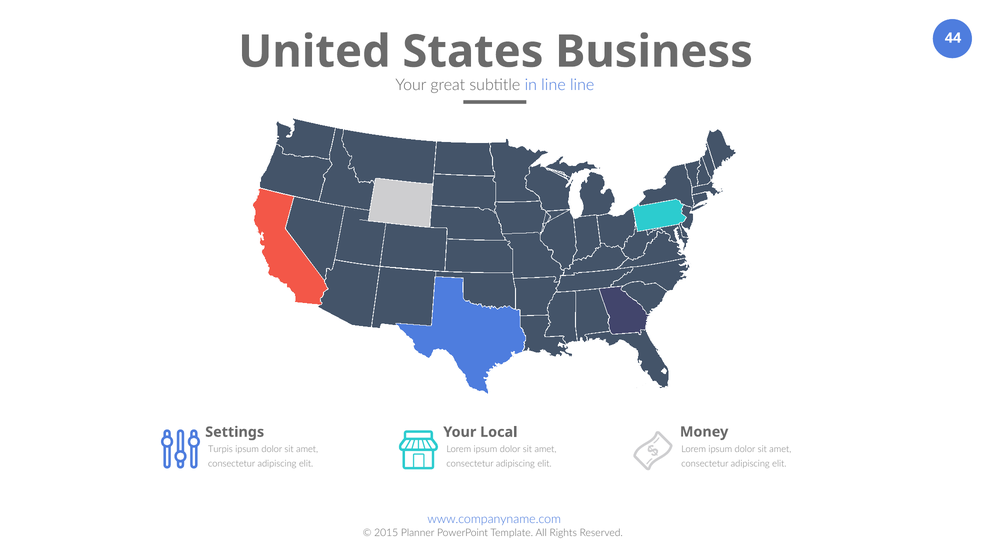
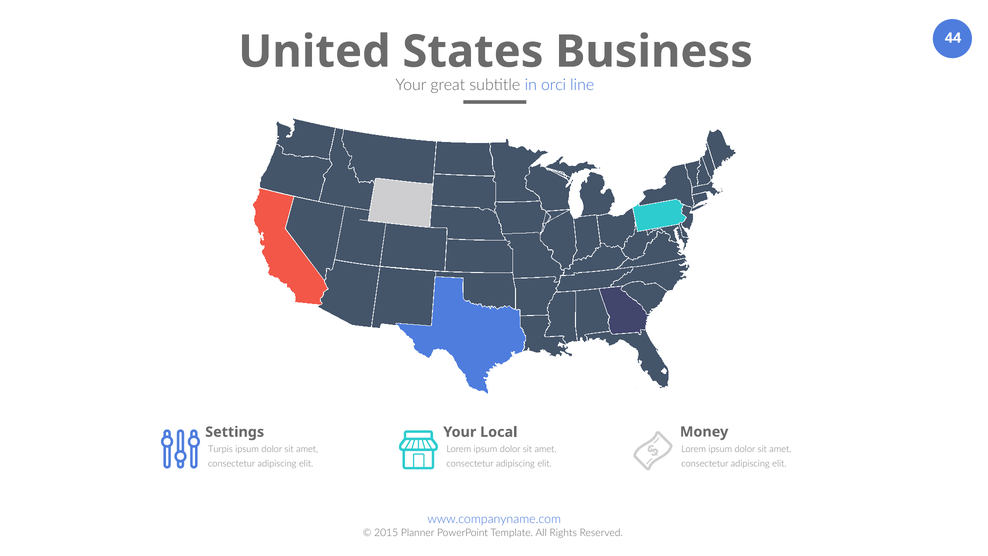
line: line -> orci (554, 85)
